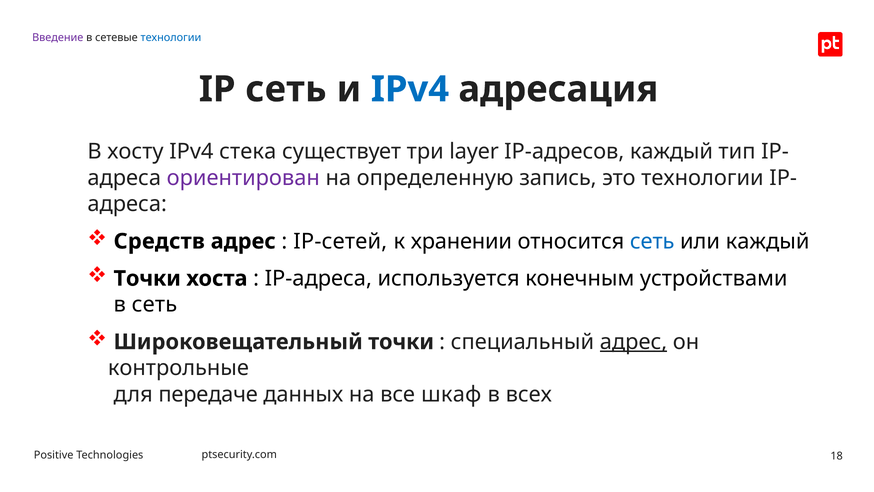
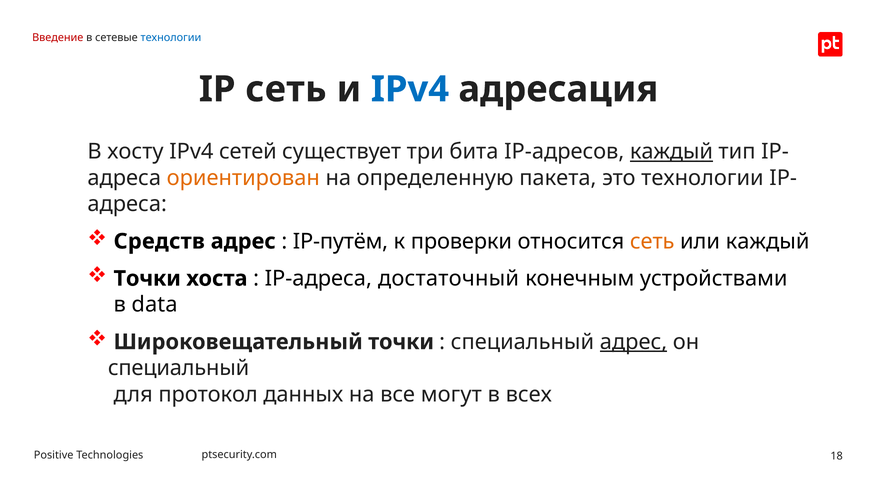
Введение colour: purple -> red (58, 38)
стека: стека -> сетей (248, 152)
layer: layer -> бита (474, 152)
каждый underline: none -> present (671, 152)
ориентирован colour: purple -> orange (243, 178)
запись: запись -> пакета (558, 178)
IP-сетей: IP-сетей -> IP-путём (340, 241)
хранении: хранении -> проверки (461, 241)
сеть colour: blue -> orange (652, 241)
используется: используется -> достаточный (448, 278)
в сеть: сеть -> data (155, 305)
контрольные: контрольные -> специальный (179, 368)
передаче: передаче -> протокол (208, 394)
шкаф: шкаф -> могут (451, 394)
